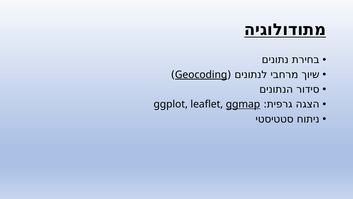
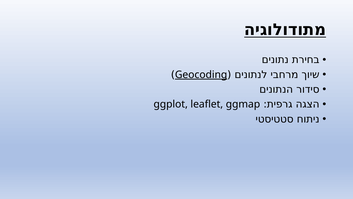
ggmap underline: present -> none (243, 104)
